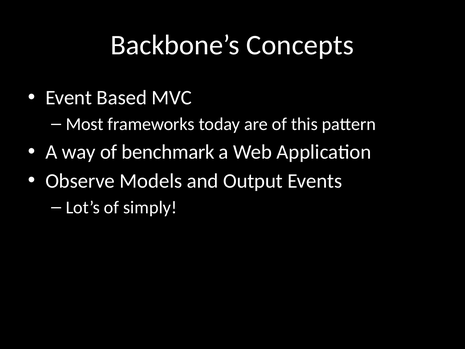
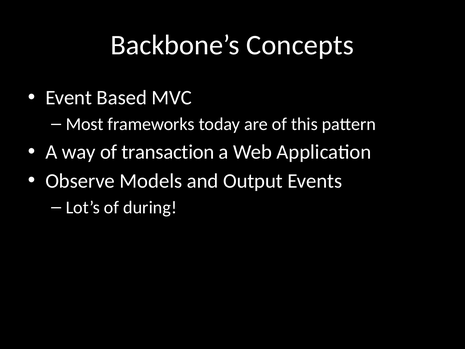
benchmark: benchmark -> transaction (168, 152)
simply: simply -> during (150, 207)
